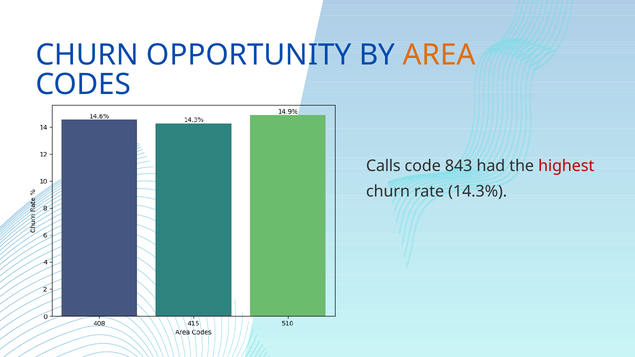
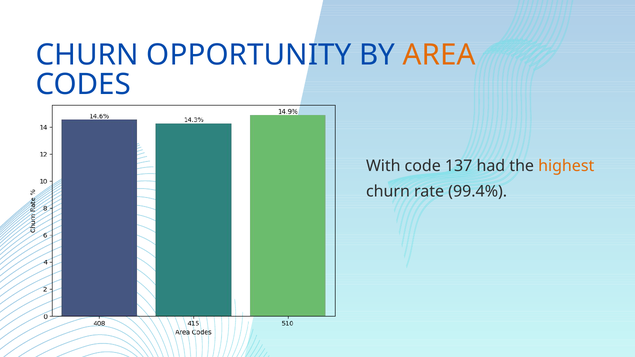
Calls: Calls -> With (383, 166)
843: 843 -> 137 (459, 166)
highest colour: red -> orange (566, 166)
14.3%: 14.3% -> 99.4% (478, 191)
